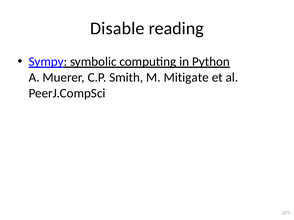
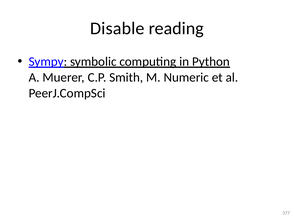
Mitigate: Mitigate -> Numeric (186, 78)
